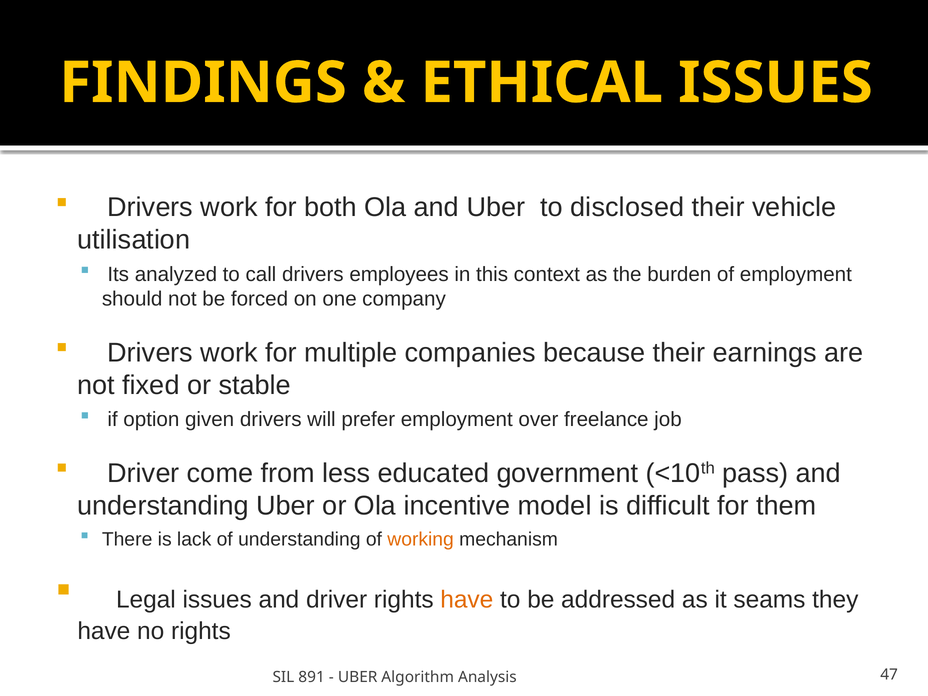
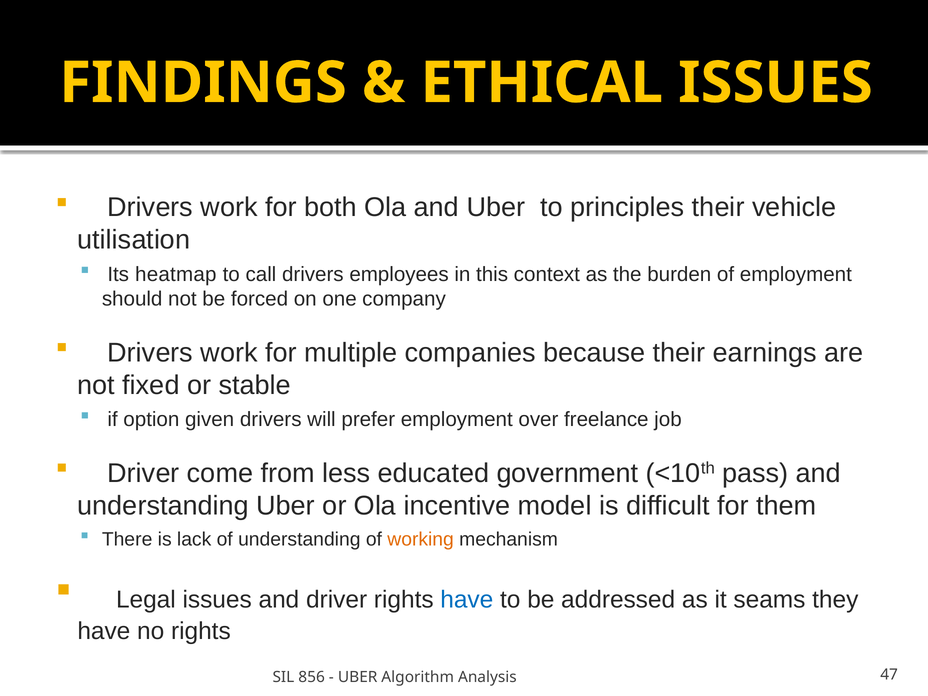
disclosed: disclosed -> principles (627, 207)
analyzed: analyzed -> heatmap (176, 274)
have colour: orange -> blue (467, 600)
891: 891 -> 856 (312, 677)
